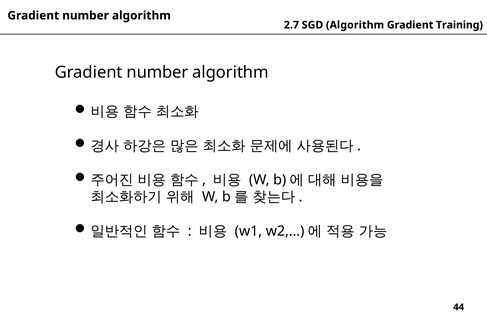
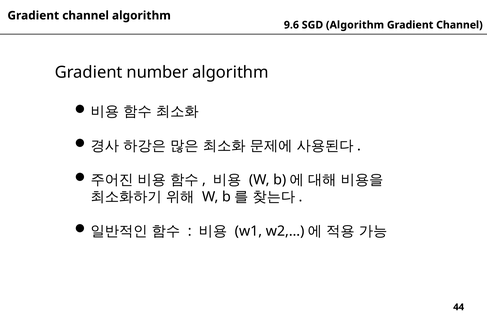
number: number -> channel (86, 16)
2.7: 2.7 -> 9.6 (291, 25)
Training: Training -> Channel (459, 25)
